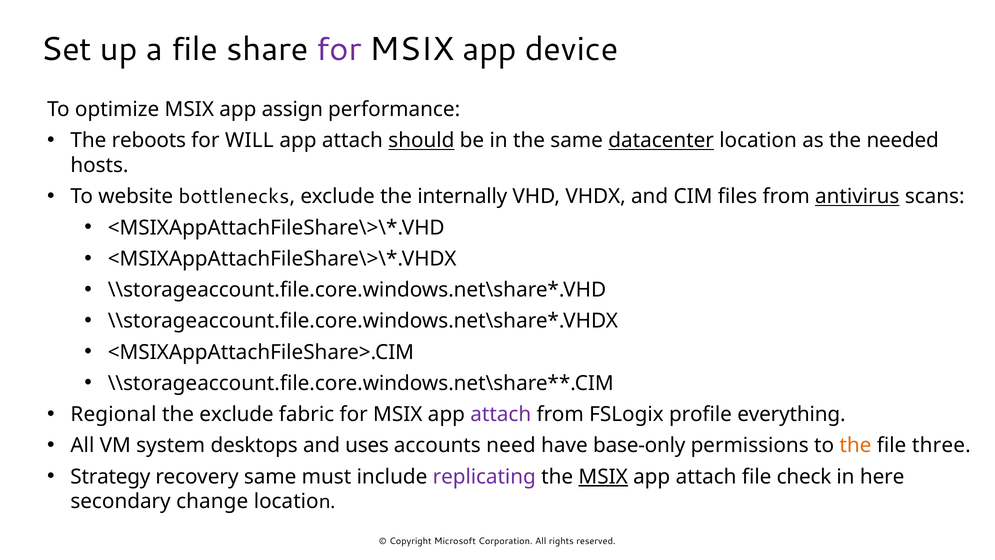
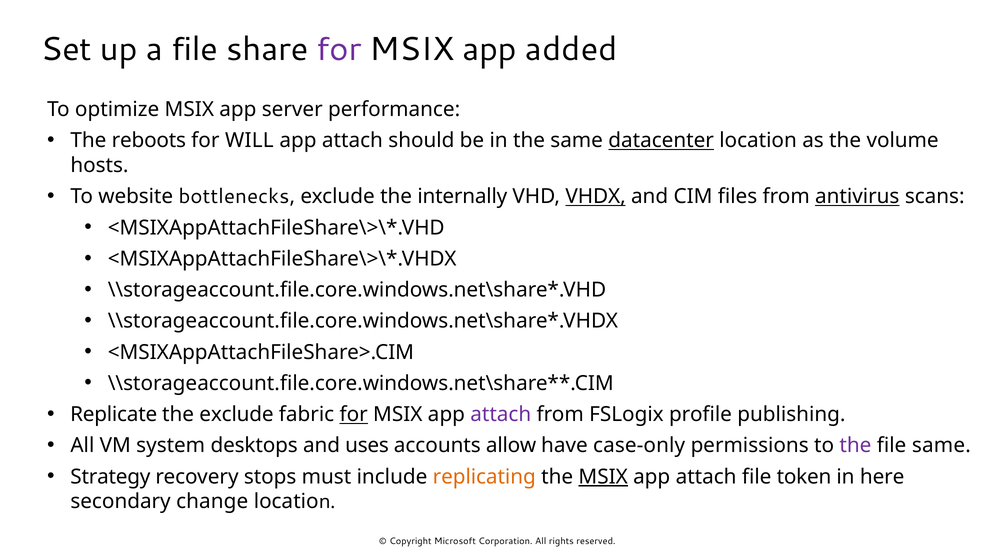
device: device -> added (571, 49)
assign: assign -> server (292, 109)
should underline: present -> none (421, 141)
needed: needed -> volume (903, 141)
VHDX underline: none -> present (596, 197)
Regional: Regional -> Replicate (114, 414)
for underline: none -> present (354, 414)
everything: everything -> publishing (791, 414)
need: need -> allow (511, 445)
base-only: base-only -> case-only (639, 445)
the colour: orange -> purple (855, 445)
file three: three -> same (941, 445)
recovery same: same -> stops (270, 476)
replicating colour: purple -> orange (484, 476)
check: check -> token (804, 476)
